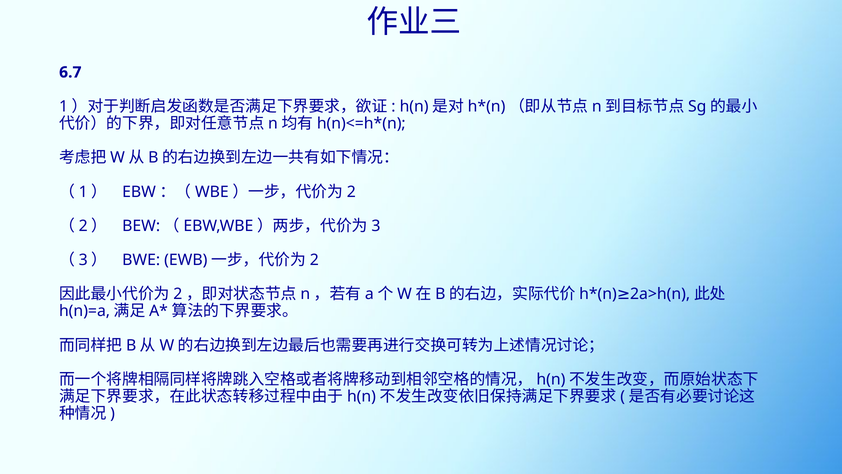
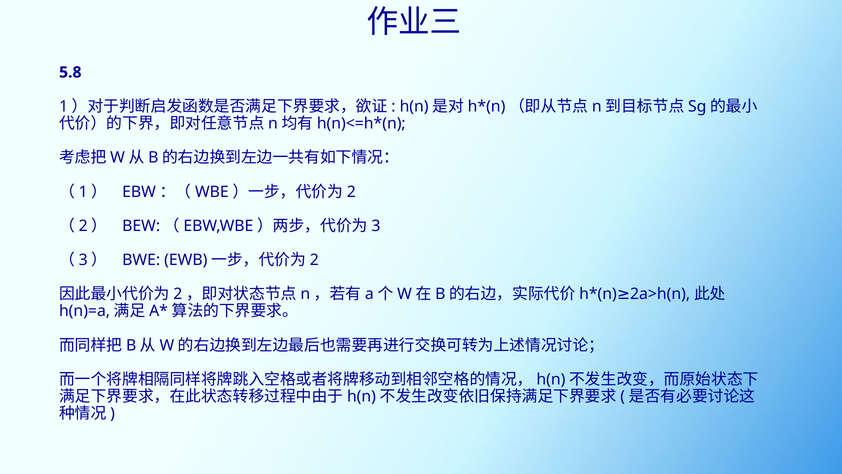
6.7: 6.7 -> 5.8 (70, 72)
